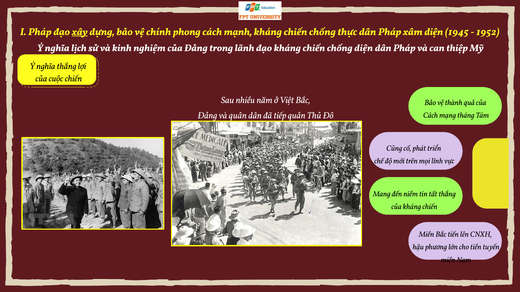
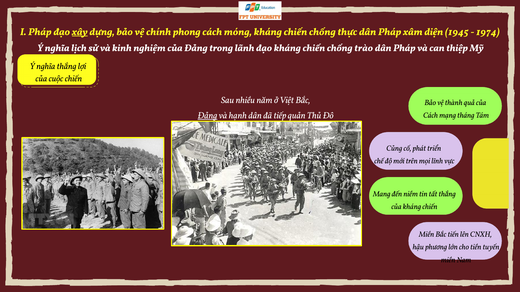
mạnh: mạnh -> móng (238, 32)
1952: 1952 -> 1974 (488, 32)
chống diện: diện -> trào (364, 48)
Đảng underline: none -> present (207, 116)
quân: quân -> hạnh (238, 116)
